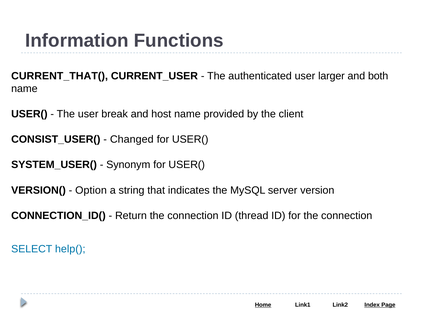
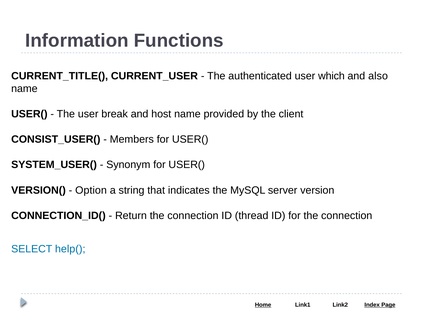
CURRENT_THAT(: CURRENT_THAT( -> CURRENT_TITLE( (60, 76)
larger: larger -> which (331, 76)
both: both -> also (378, 76)
Changed: Changed -> Members (132, 140)
